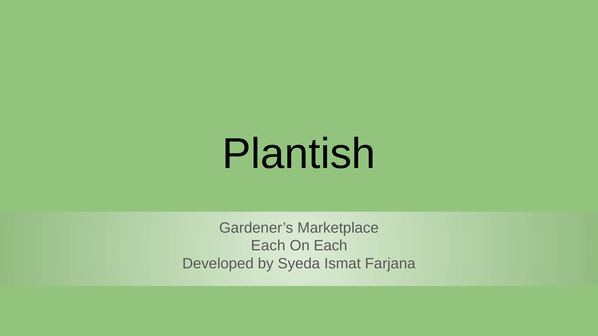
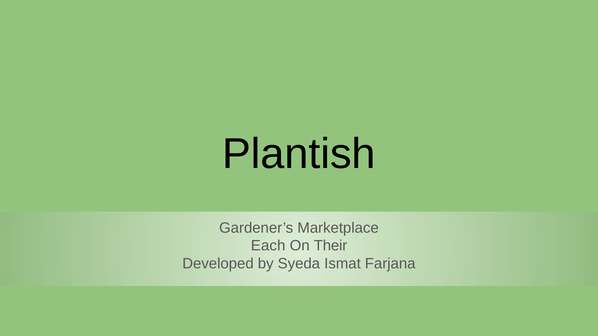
On Each: Each -> Their (331, 246)
